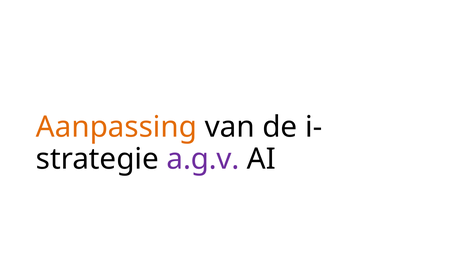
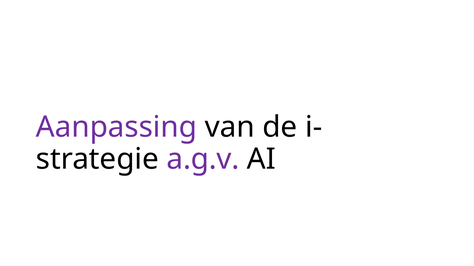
Aanpassing colour: orange -> purple (116, 127)
